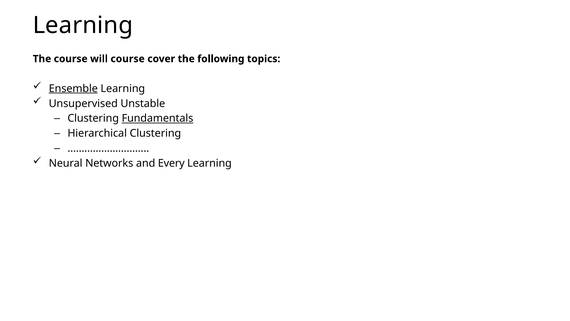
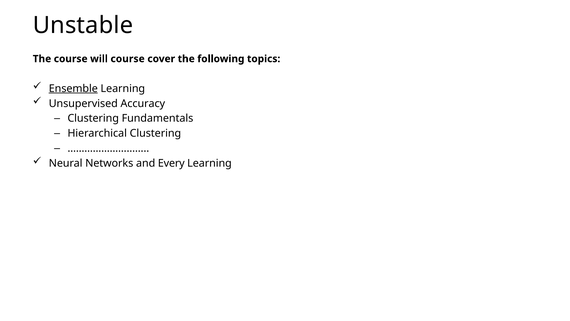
Learning: Learning -> Unstable (83, 25)
Unstable: Unstable -> Accuracy (143, 103)
Fundamentals underline: present -> none (157, 118)
